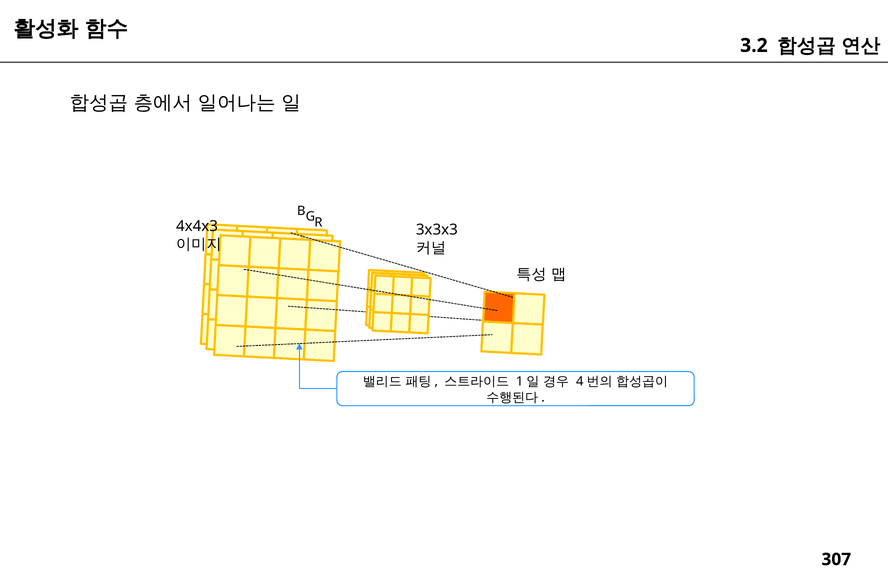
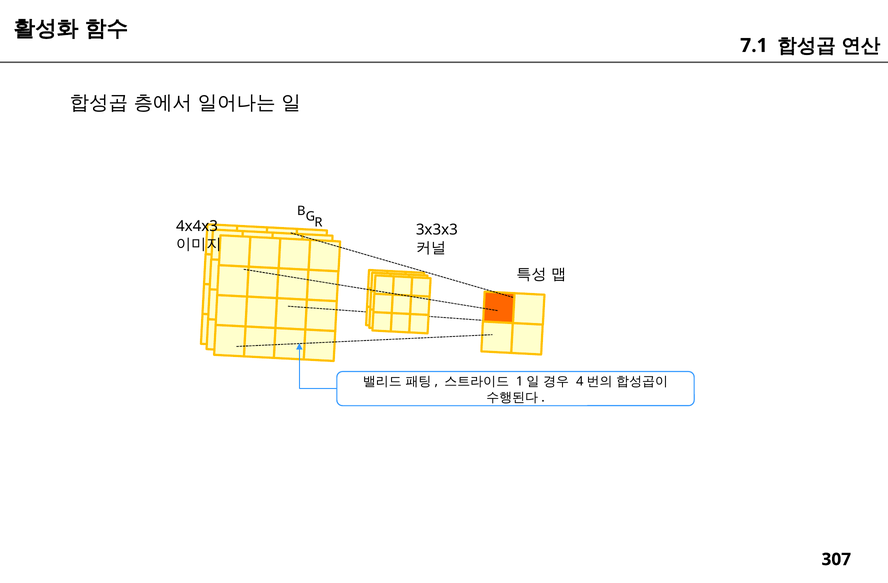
3.2: 3.2 -> 7.1 (754, 46)
